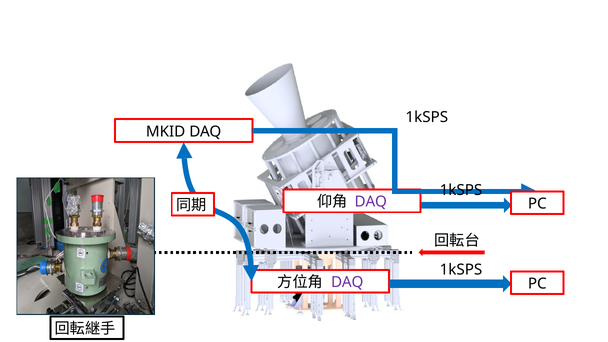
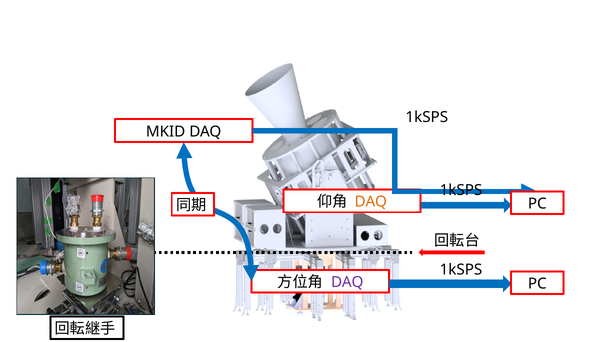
DAQ colour: purple -> orange (371, 202)
